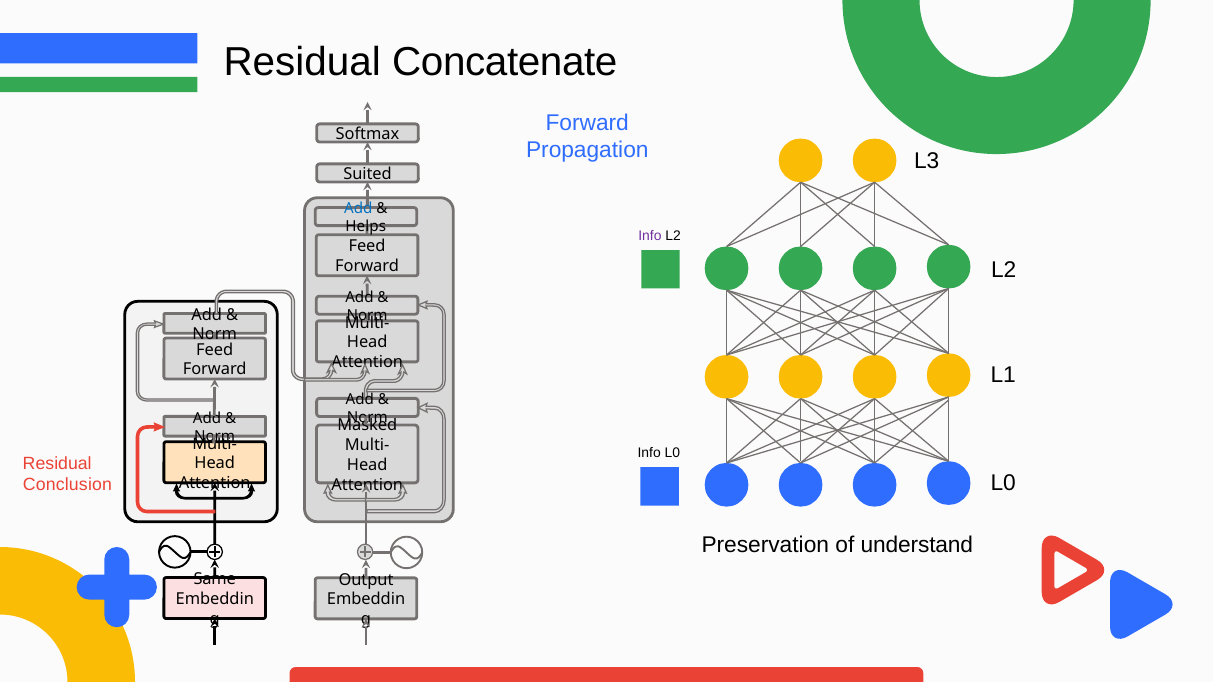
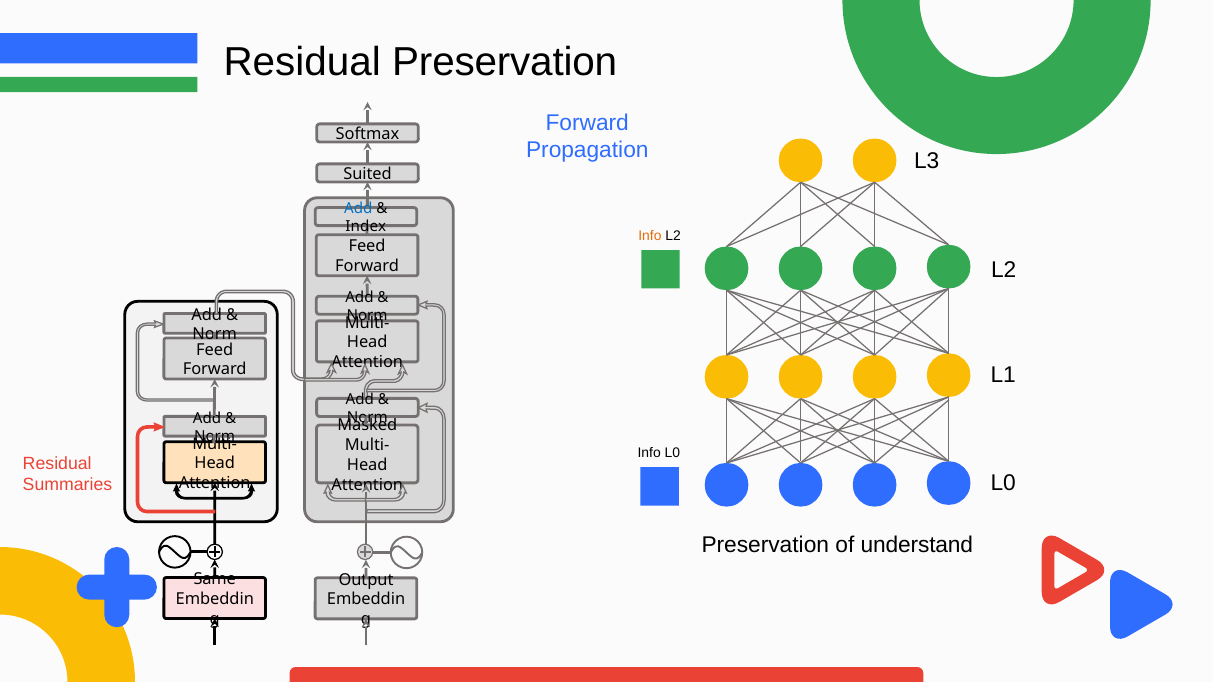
Residual Concatenate: Concatenate -> Preservation (505, 62)
Helps: Helps -> Index (366, 227)
Info colour: purple -> orange (650, 236)
Conclusion: Conclusion -> Summaries (67, 485)
